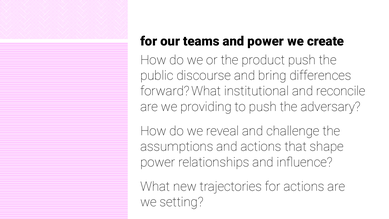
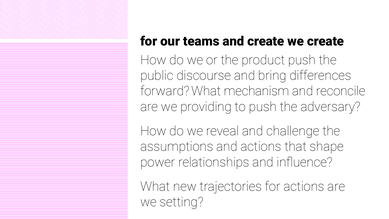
and power: power -> create (266, 41)
institutional: institutional -> mechanism (257, 91)
